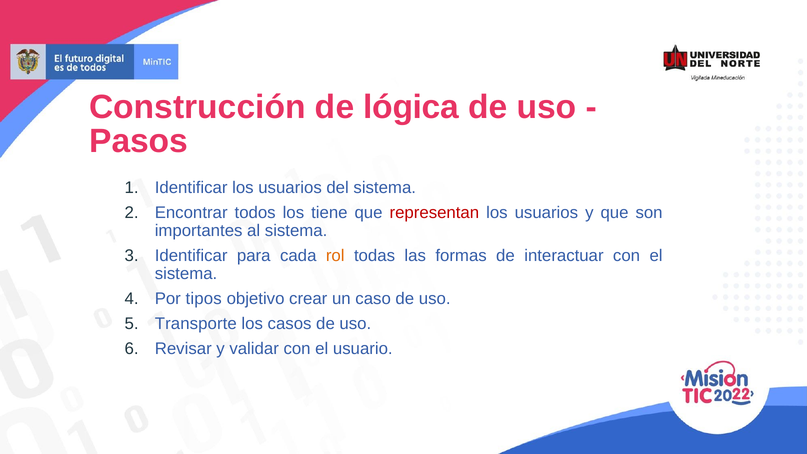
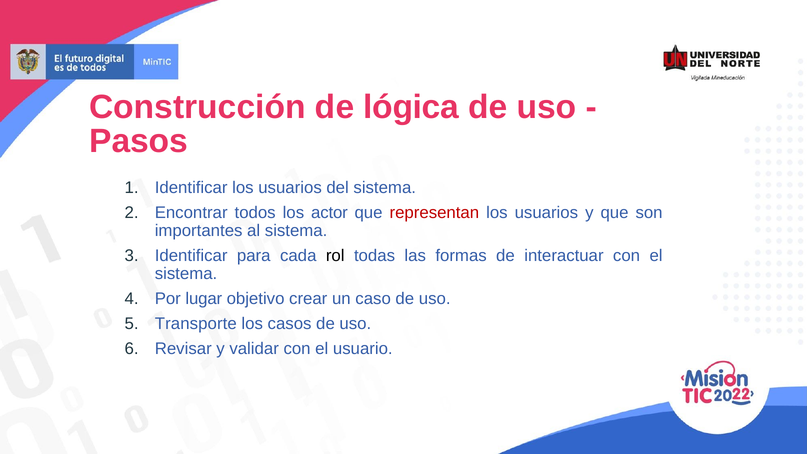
tiene: tiene -> actor (329, 213)
rol colour: orange -> black (335, 256)
tipos: tipos -> lugar (204, 299)
